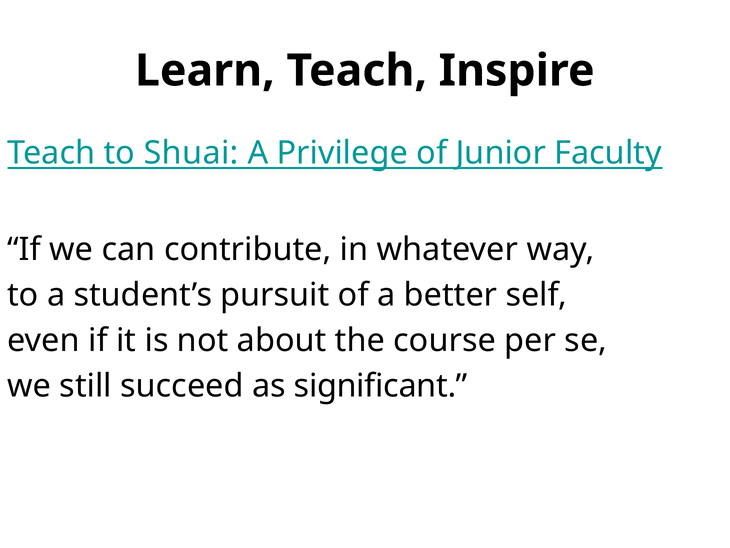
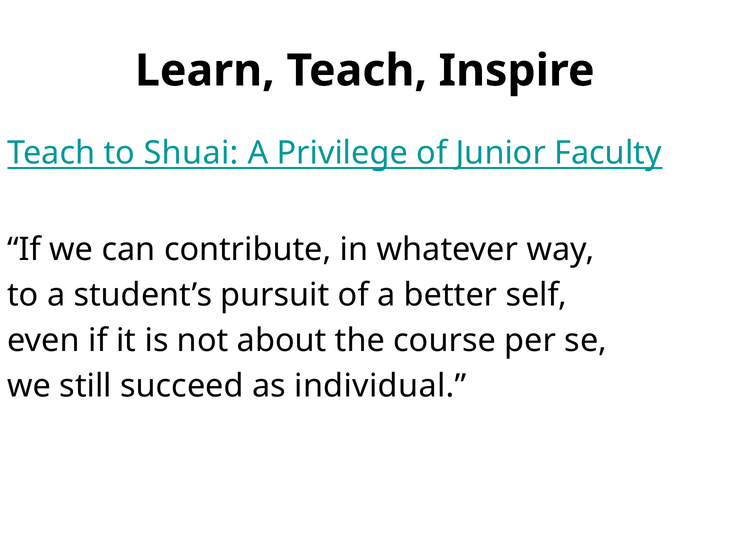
significant: significant -> individual (380, 386)
